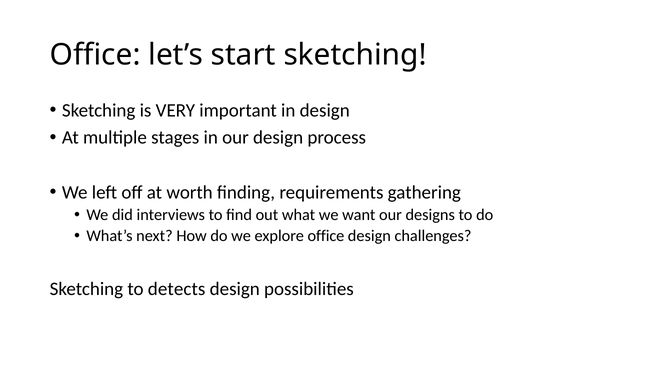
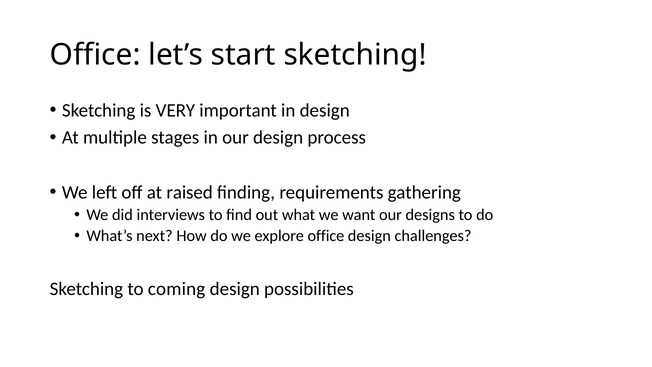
worth: worth -> raised (190, 192)
detects: detects -> coming (177, 289)
